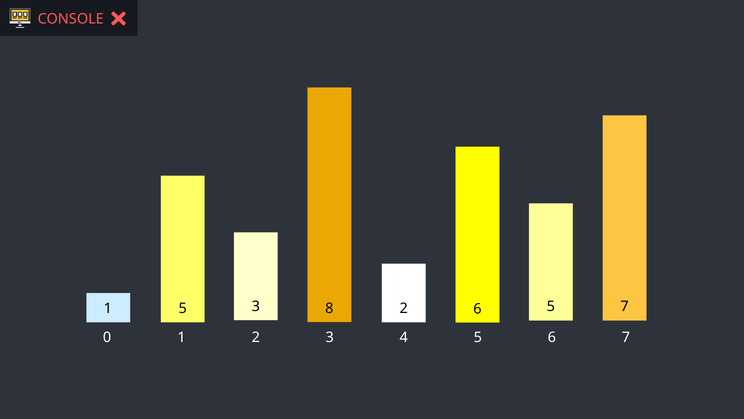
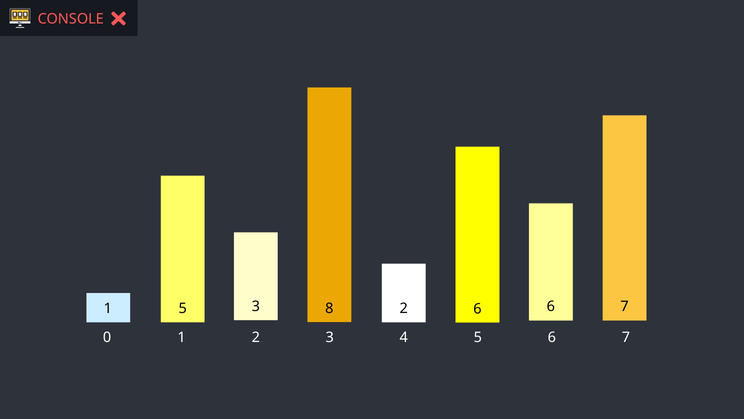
3 5: 5 -> 6 (551, 306)
